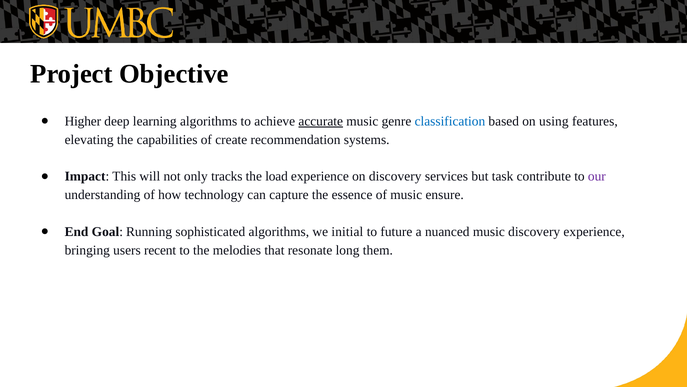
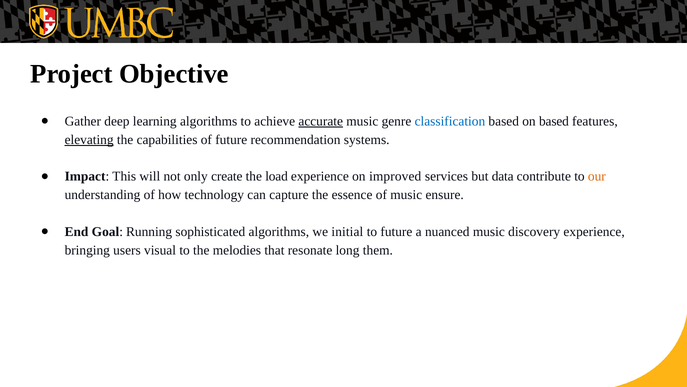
Higher: Higher -> Gather (83, 121)
on using: using -> based (554, 121)
elevating underline: none -> present (89, 139)
of create: create -> future (231, 139)
tracks: tracks -> create (227, 176)
on discovery: discovery -> improved (395, 176)
task: task -> data (503, 176)
our colour: purple -> orange (597, 176)
recent: recent -> visual (160, 250)
